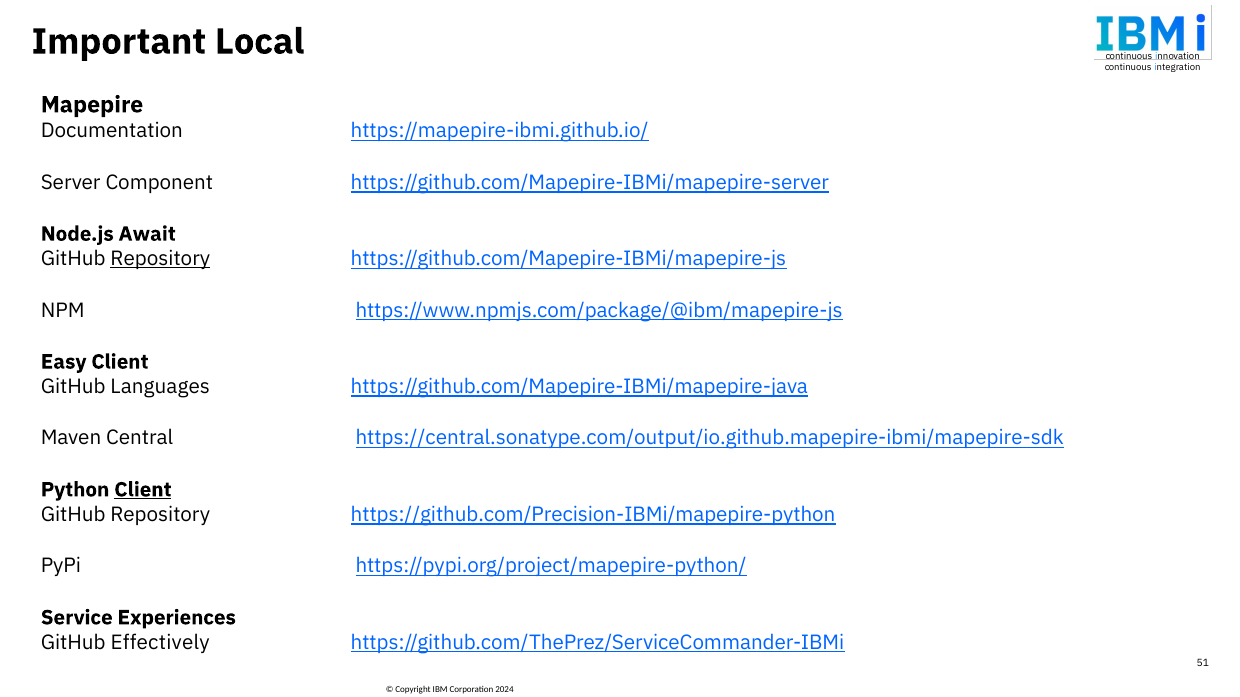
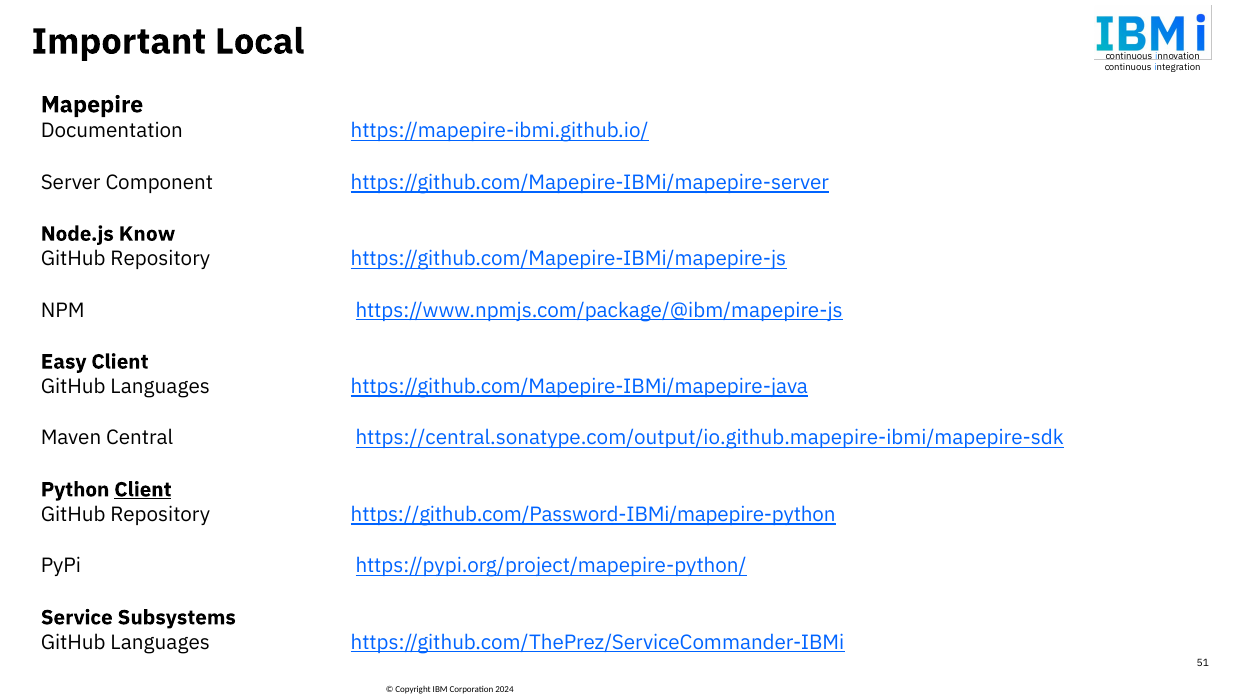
Await: Await -> Know (147, 234)
Repository underline: present -> none (160, 259)
https://github.com/Precision-IBMi/mapepire-python: https://github.com/Precision-IBMi/mapepire-python -> https://github.com/Password-IBMi/mapepire-python (593, 515)
Experiences: Experiences -> Subsystems (177, 618)
Effectively: Effectively -> Languages (160, 643)
